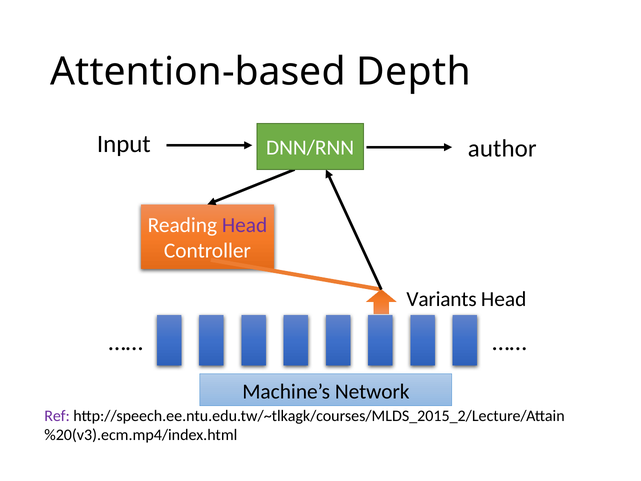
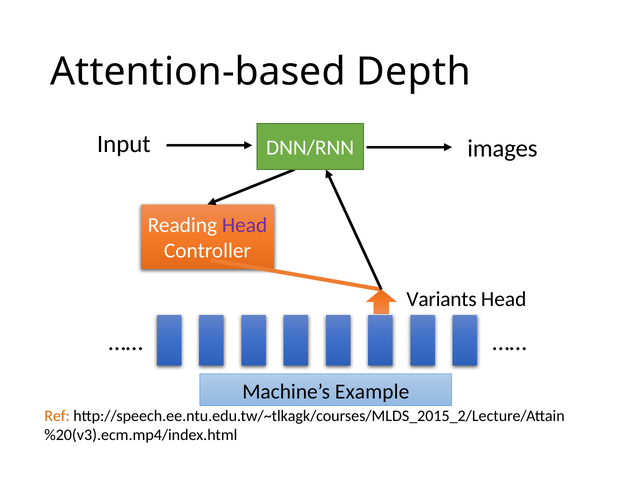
author: author -> images (502, 148)
Network: Network -> Example (372, 391)
Ref colour: purple -> orange (57, 416)
